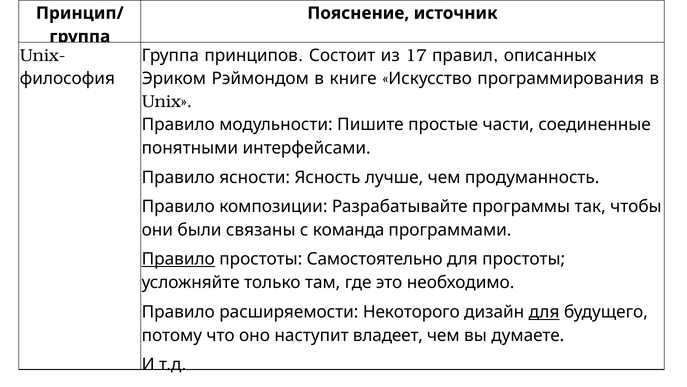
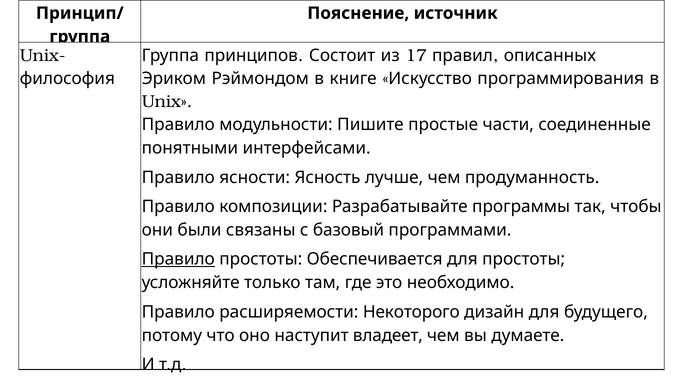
команда: команда -> базовый (349, 230)
Самостоятельно: Самостоятельно -> Обеспечивается (375, 259)
для underline: present -> none (544, 312)
